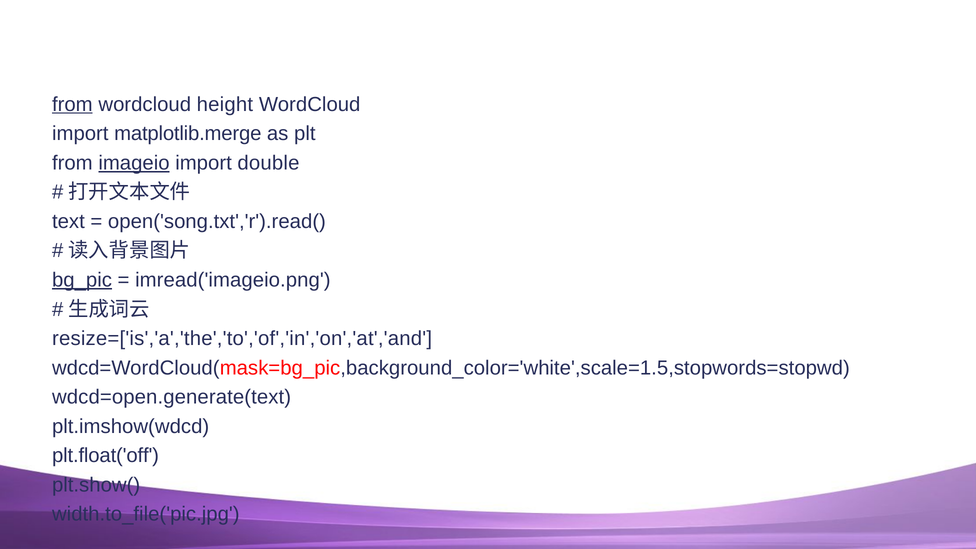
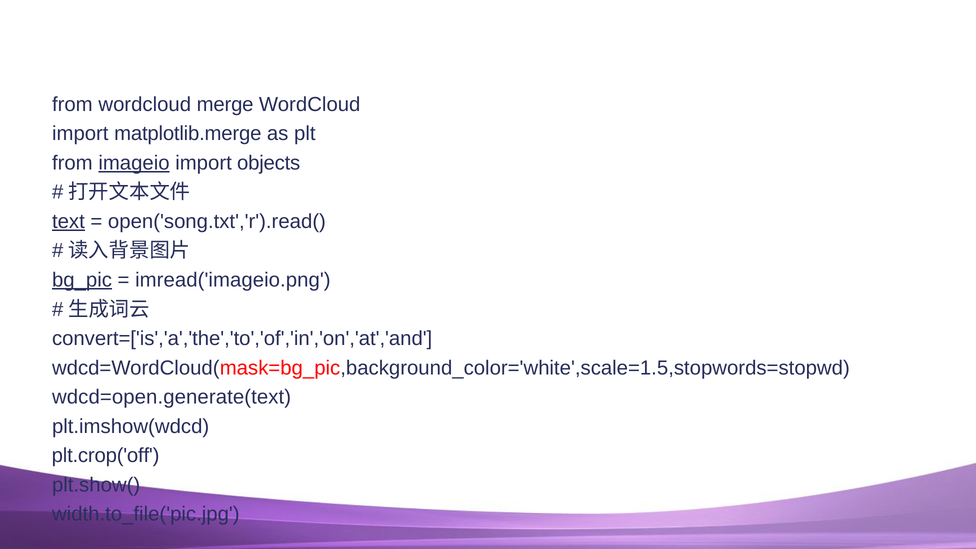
from underline: present -> none (72, 104)
height: height -> merge (225, 104)
double: double -> objects (269, 163)
text underline: none -> present (68, 221)
resize=['is','a','the','to','of','in','on','at','and: resize=['is','a','the','to','of','in','on','at','and -> convert=['is','a','the','to','of','in','on','at','and (242, 339)
plt.float('off: plt.float('off -> plt.crop('off (106, 456)
